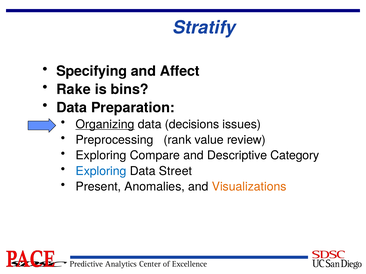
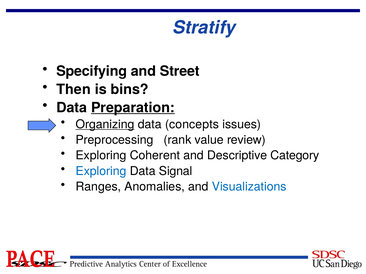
Affect: Affect -> Street (180, 71)
Rake: Rake -> Then (74, 90)
Preparation underline: none -> present (133, 108)
decisions: decisions -> concepts (192, 124)
Compare: Compare -> Coherent (155, 156)
Street: Street -> Signal (176, 171)
Present: Present -> Ranges (98, 187)
Visualizations colour: orange -> blue (249, 187)
